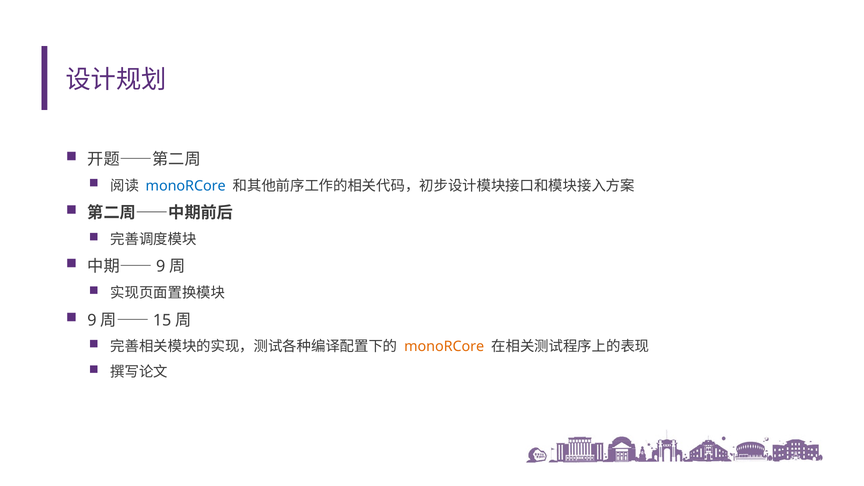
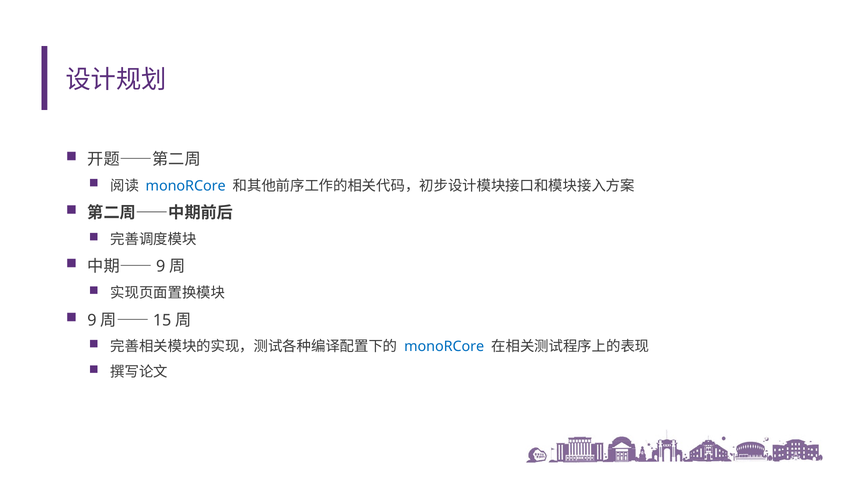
monoRCore colour: orange -> blue (444, 347)
